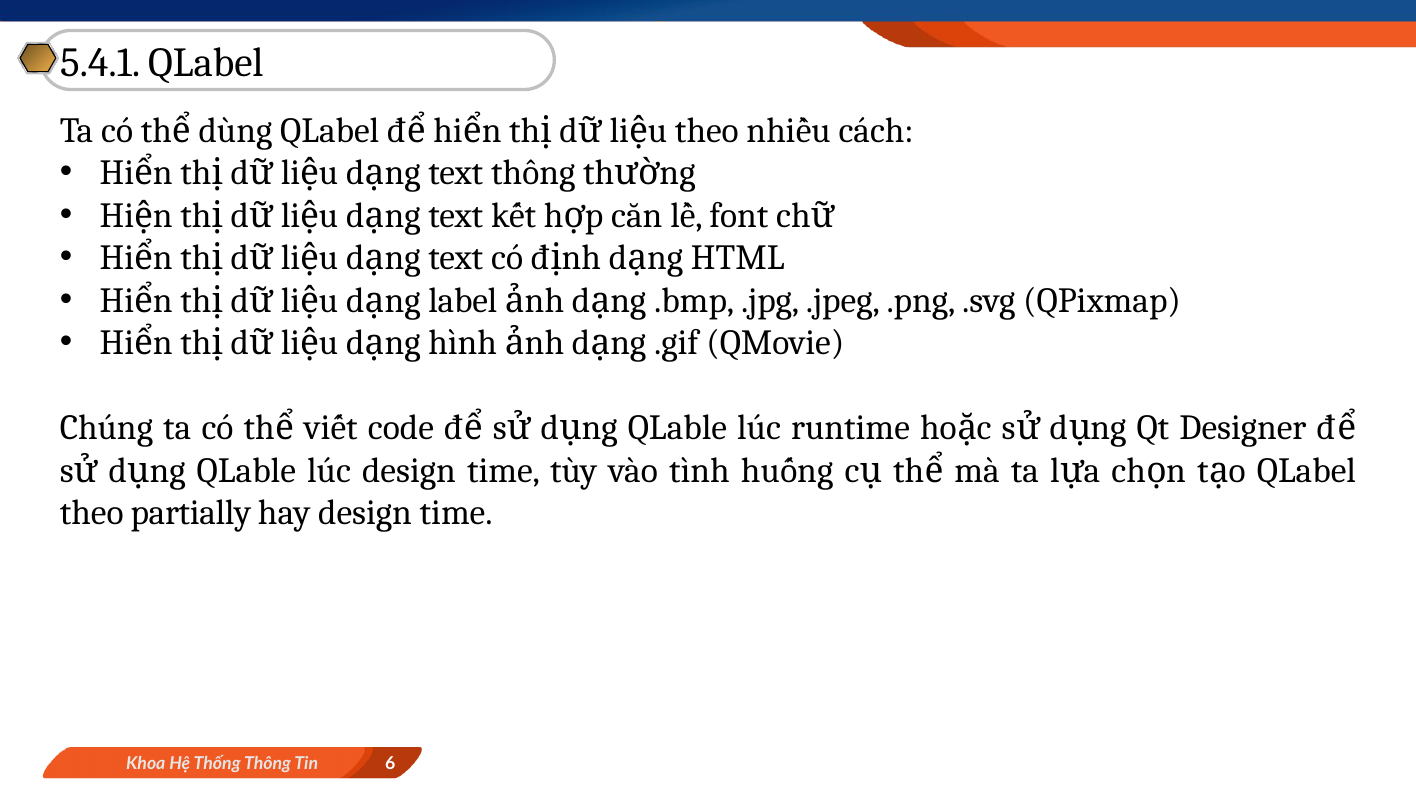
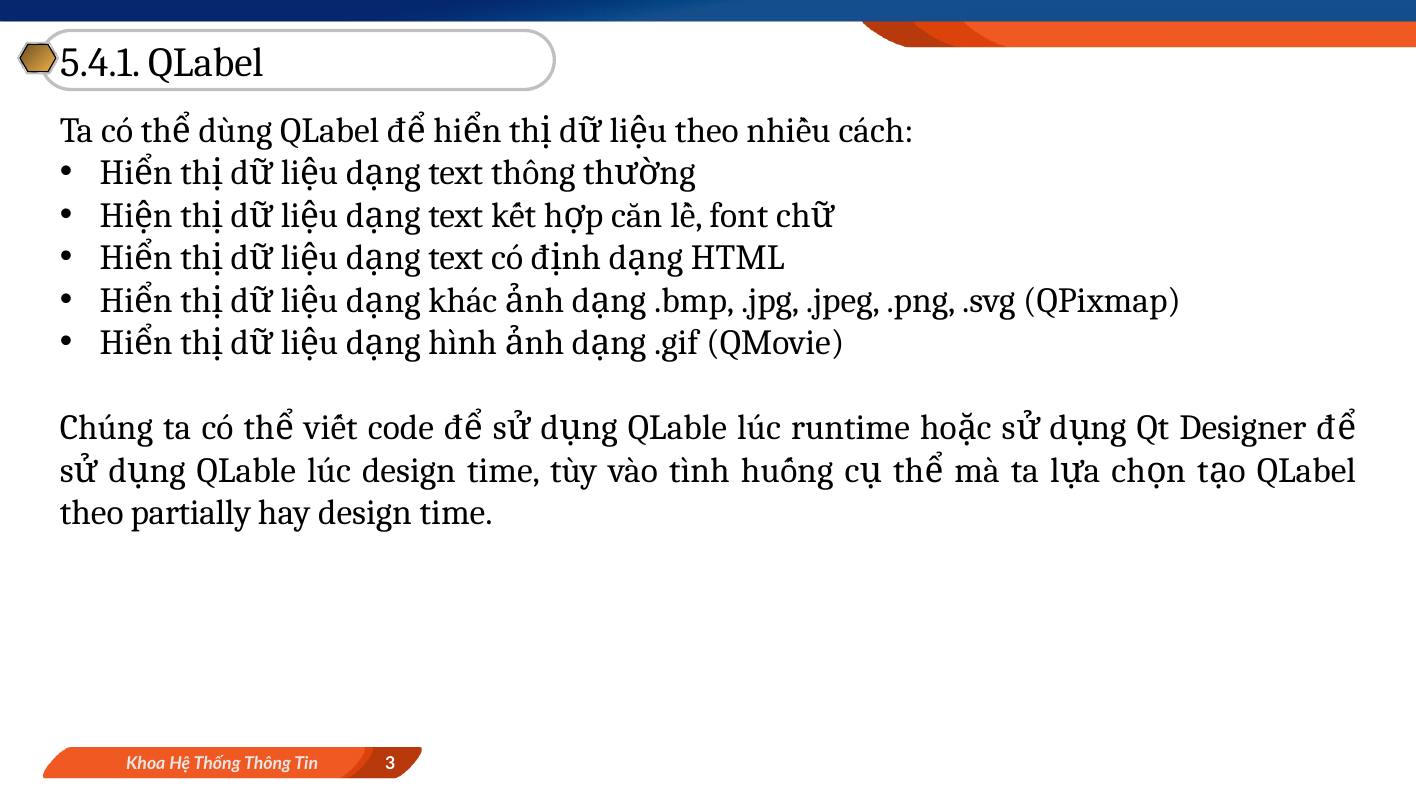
label: label -> khác (463, 300)
6: 6 -> 3 (390, 763)
